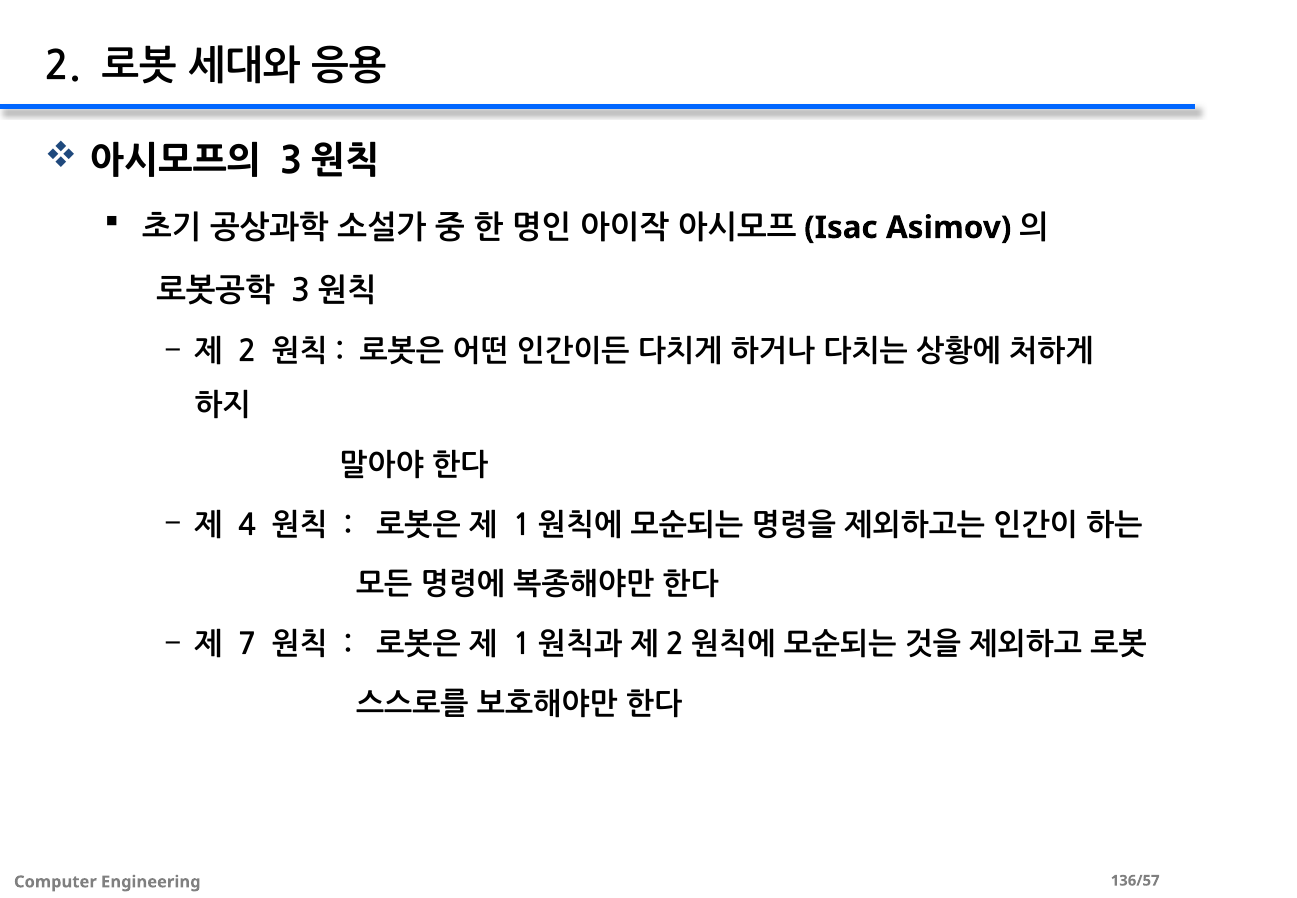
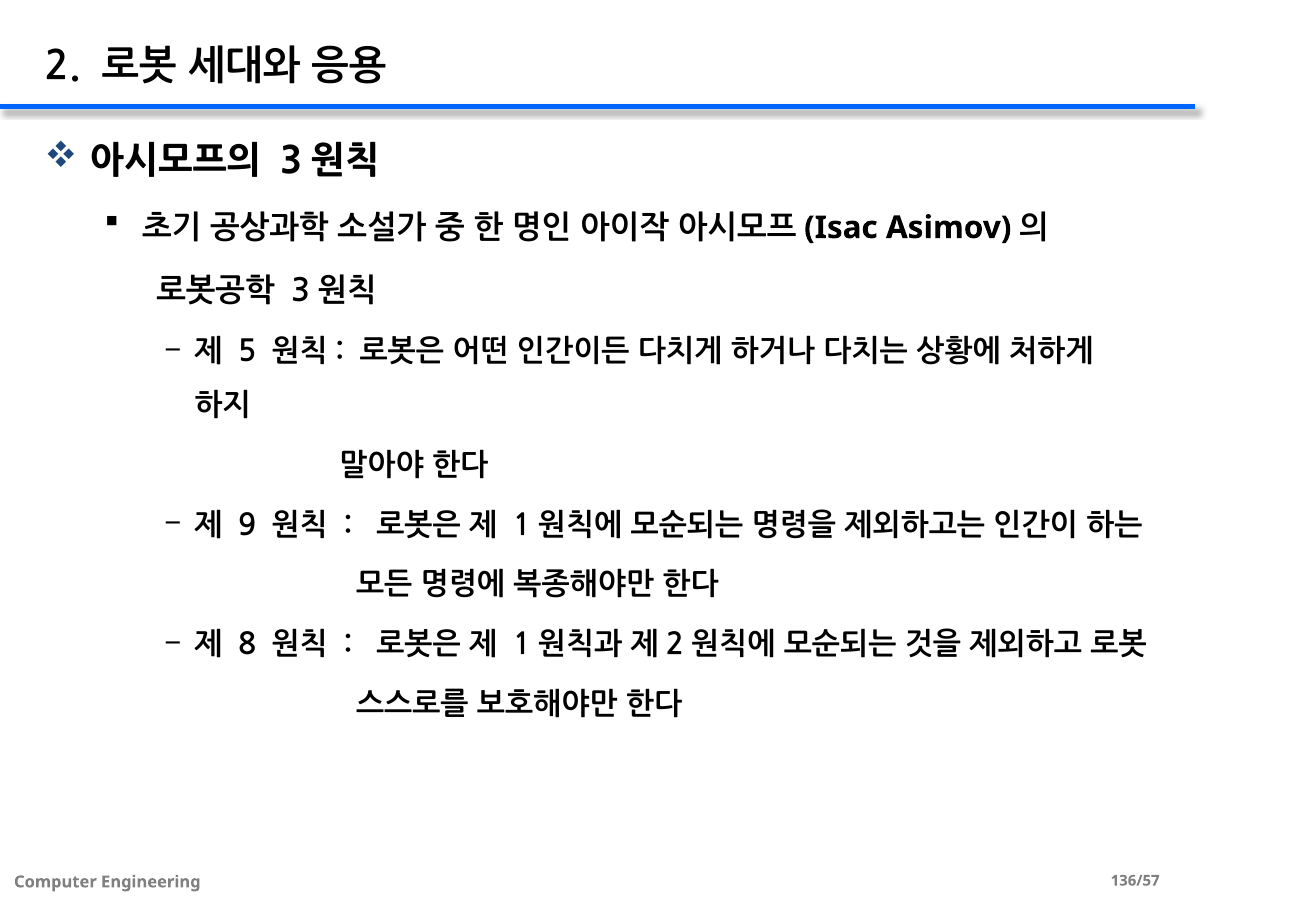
2: 2 -> 5 (247, 352)
4: 4 -> 9 (247, 525)
7: 7 -> 8 (247, 645)
